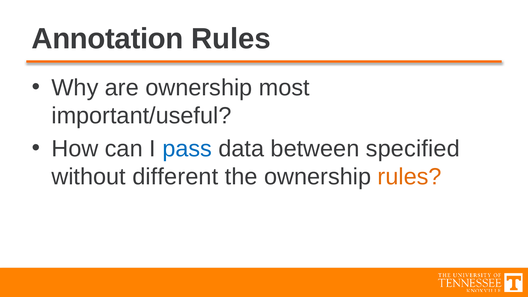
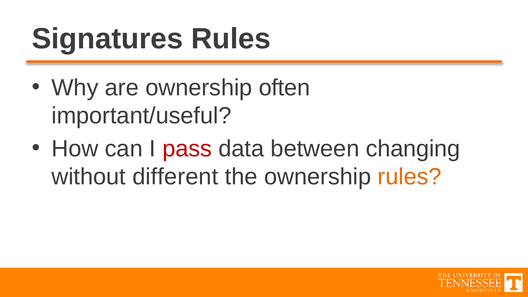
Annotation: Annotation -> Signatures (107, 39)
most: most -> often (284, 88)
pass colour: blue -> red (187, 149)
specified: specified -> changing (413, 149)
